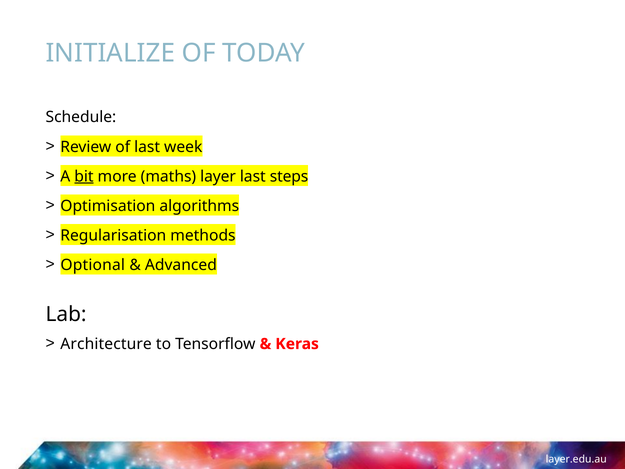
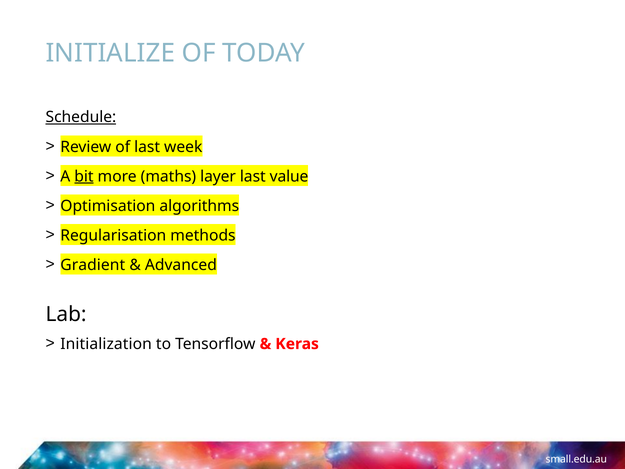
Schedule underline: none -> present (81, 117)
steps: steps -> value (289, 176)
Optional: Optional -> Gradient (93, 265)
Architecture: Architecture -> Initialization (106, 344)
layer.edu.au: layer.edu.au -> small.edu.au (576, 459)
